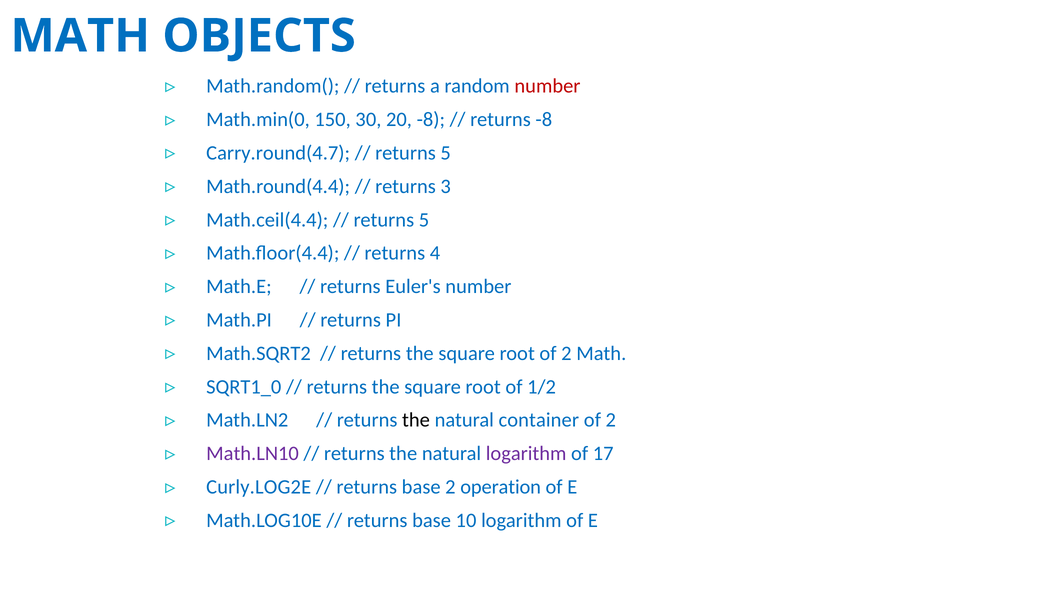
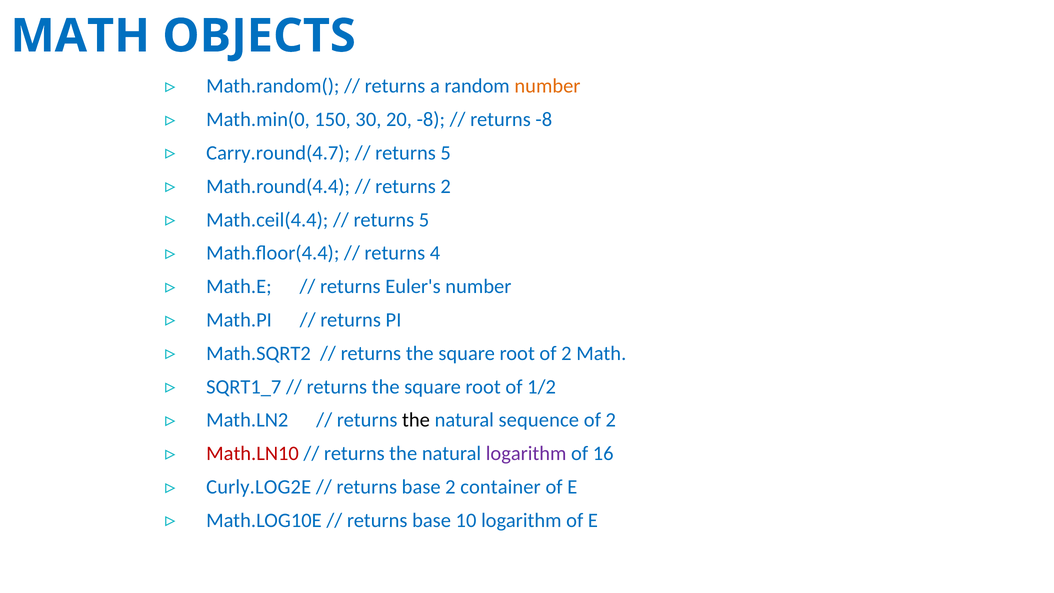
number colour: red -> orange (547, 86)
returns 3: 3 -> 2 (446, 186)
SQRT1_0: SQRT1_0 -> SQRT1_7 (244, 387)
container: container -> sequence (539, 420)
Math.LN10 colour: purple -> red (253, 454)
17: 17 -> 16 (603, 454)
operation: operation -> container (501, 487)
